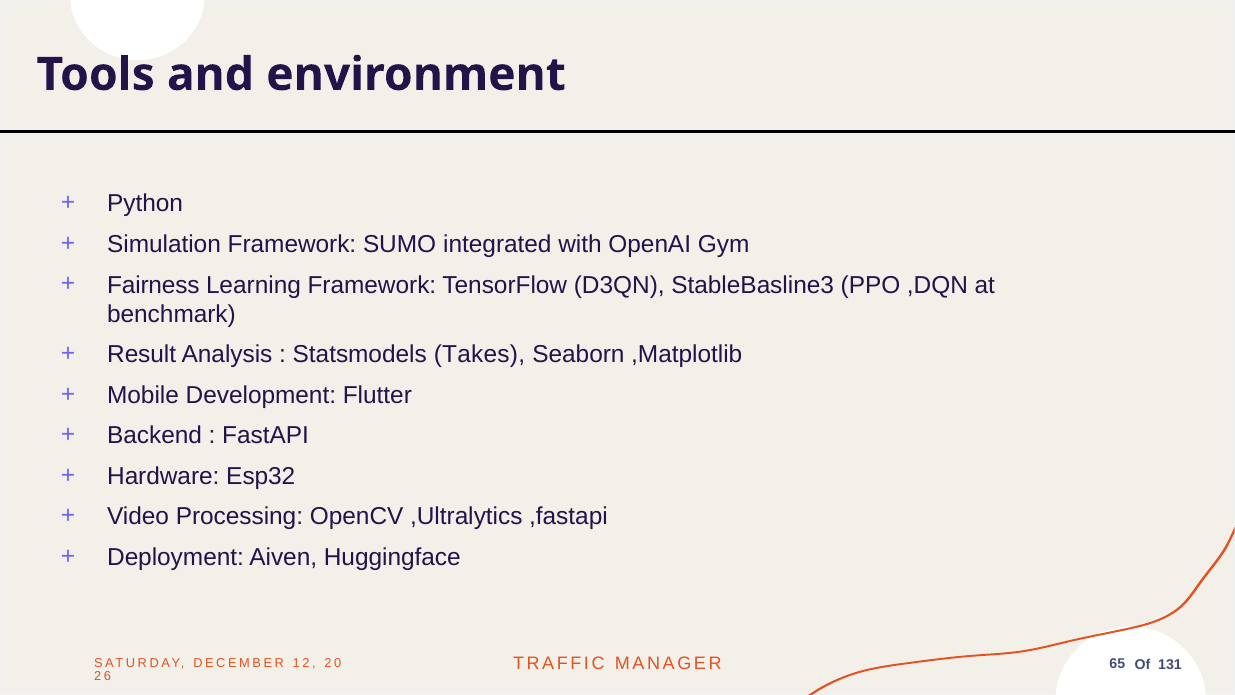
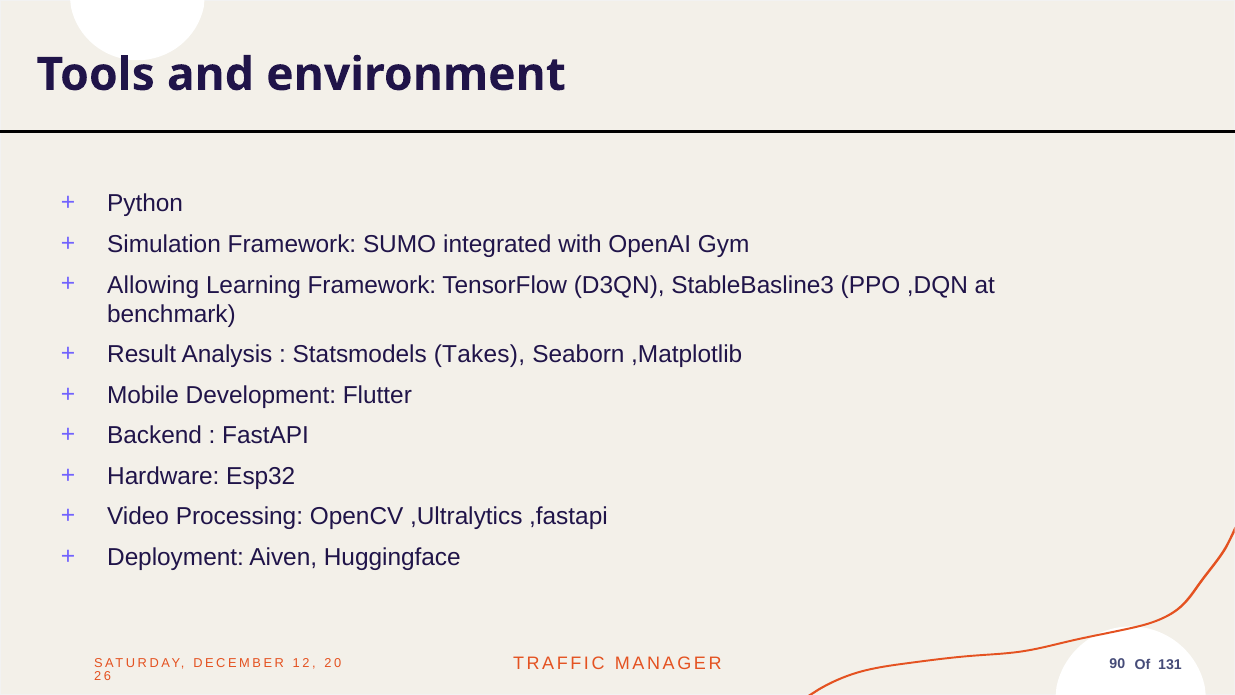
Fairness: Fairness -> Allowing (153, 285)
65: 65 -> 90 (1117, 663)
